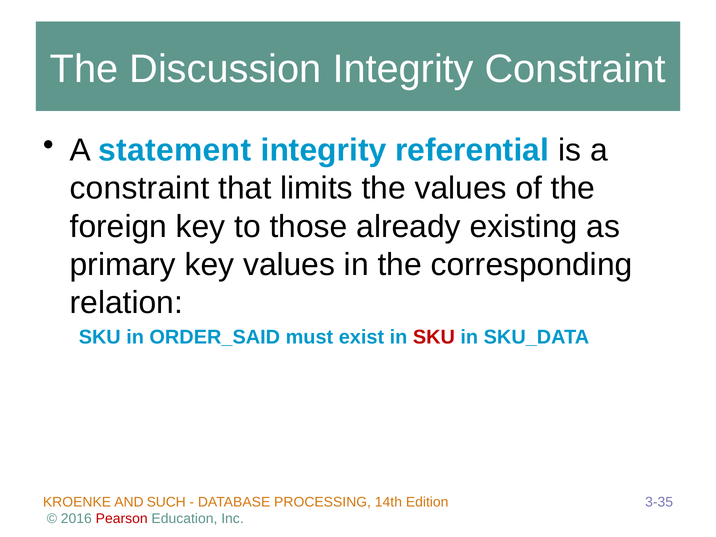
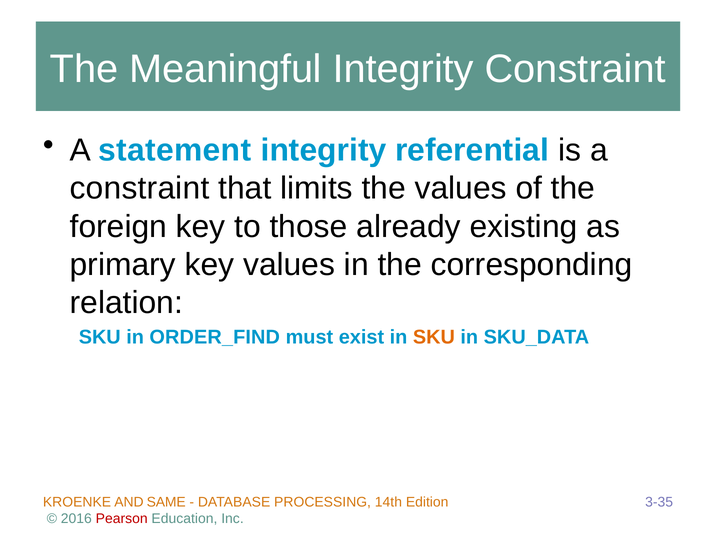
Discussion: Discussion -> Meaningful (226, 69)
ORDER_SAID: ORDER_SAID -> ORDER_FIND (215, 337)
SKU colour: red -> orange (434, 337)
SUCH: SUCH -> SAME (166, 502)
